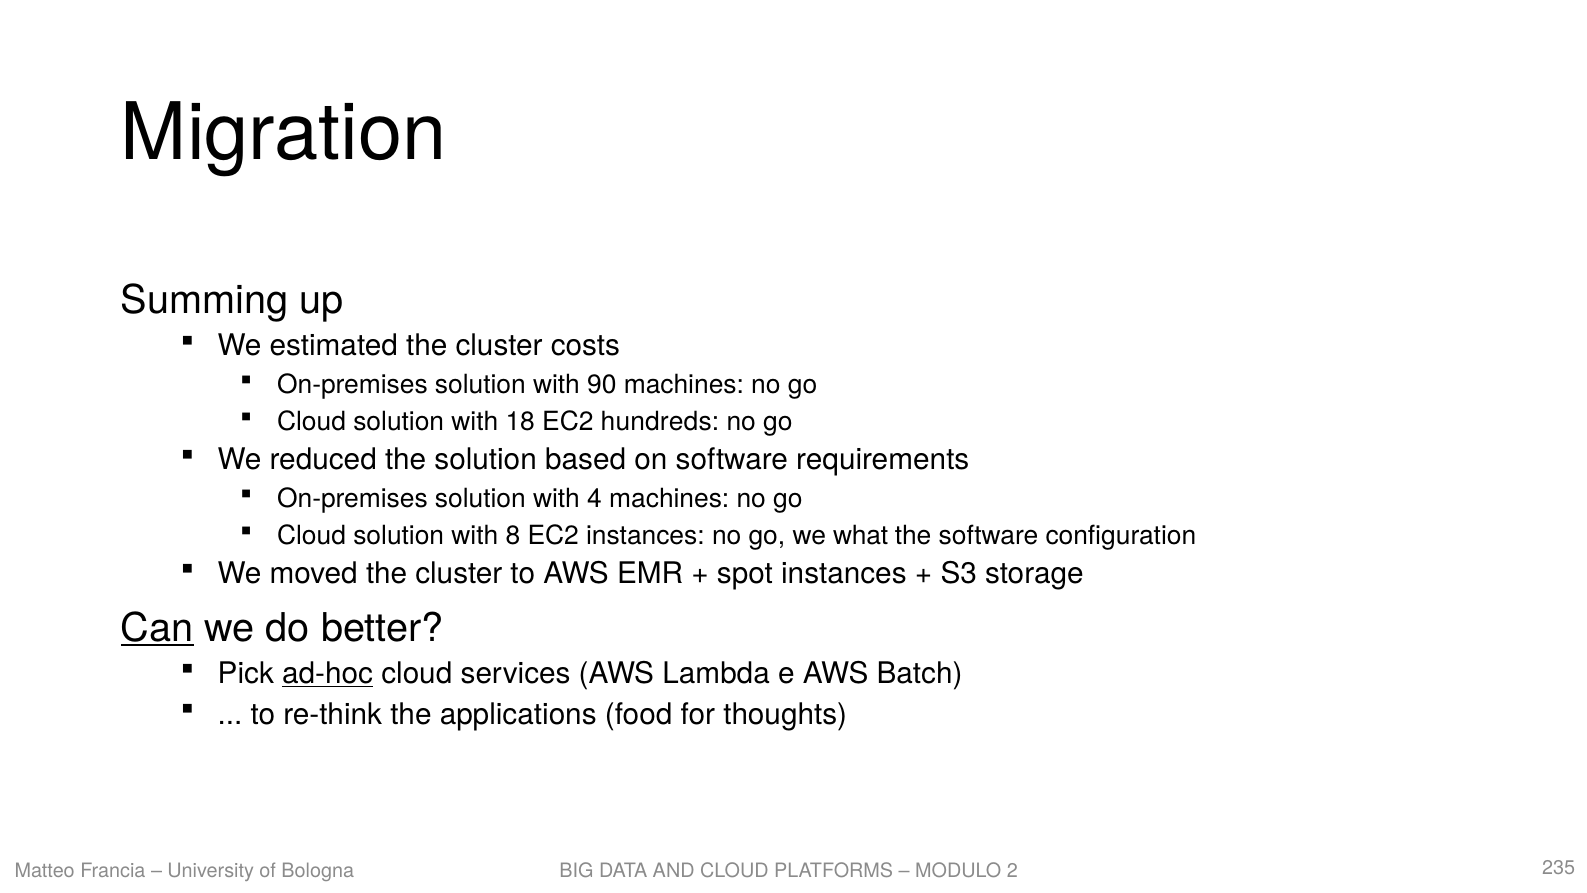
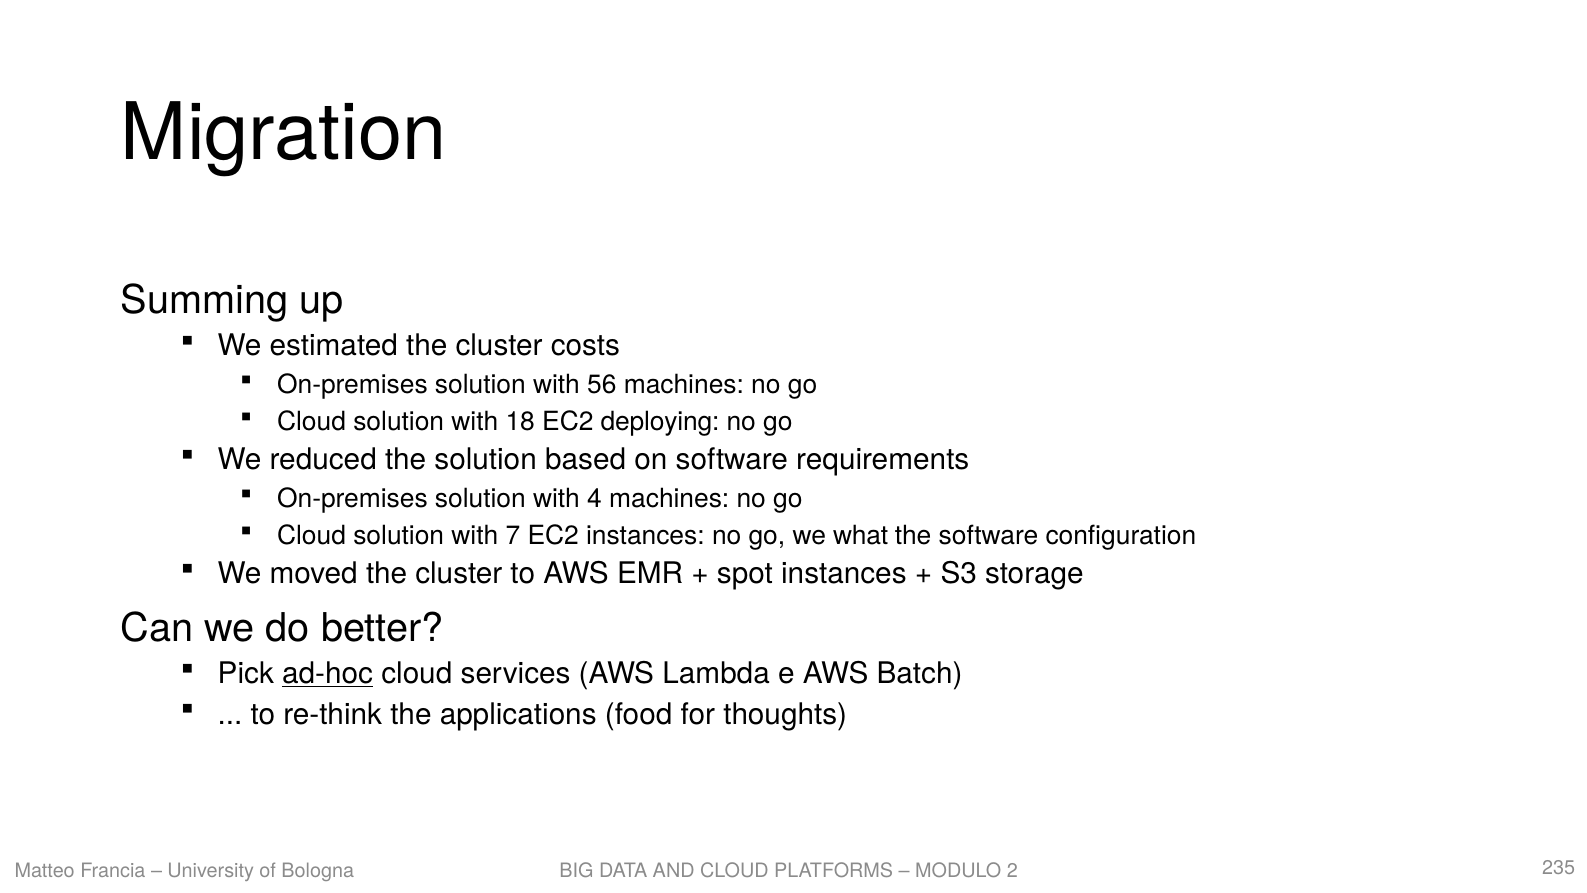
90: 90 -> 56 (602, 384)
hundreds: hundreds -> deploying (660, 421)
8: 8 -> 7 (513, 535)
Can underline: present -> none (157, 628)
